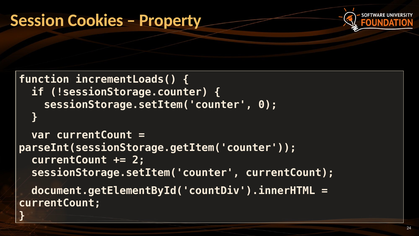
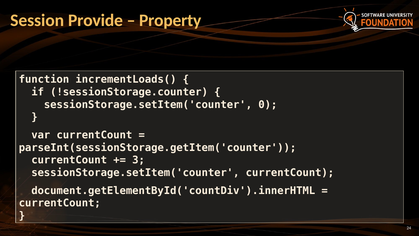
Cookies: Cookies -> Provide (95, 20)
2: 2 -> 3 (139, 160)
